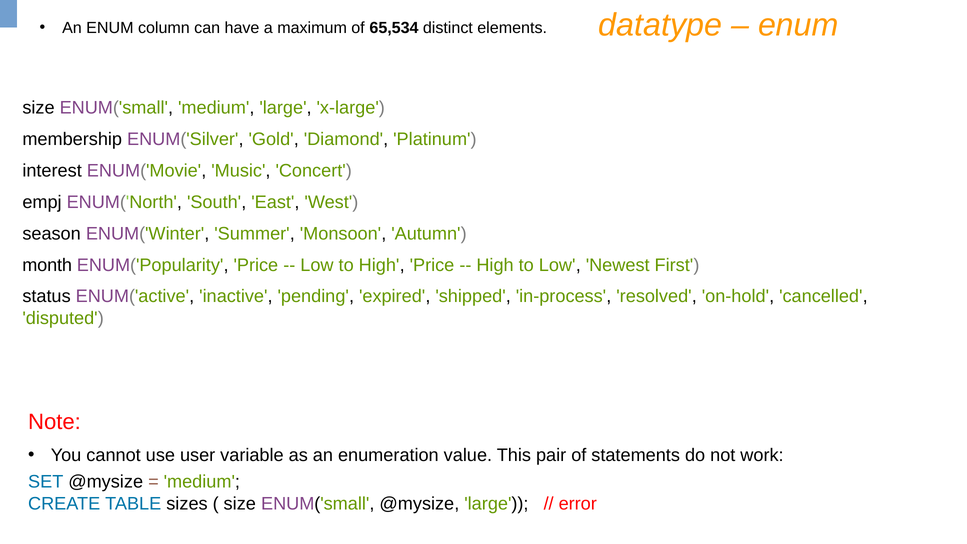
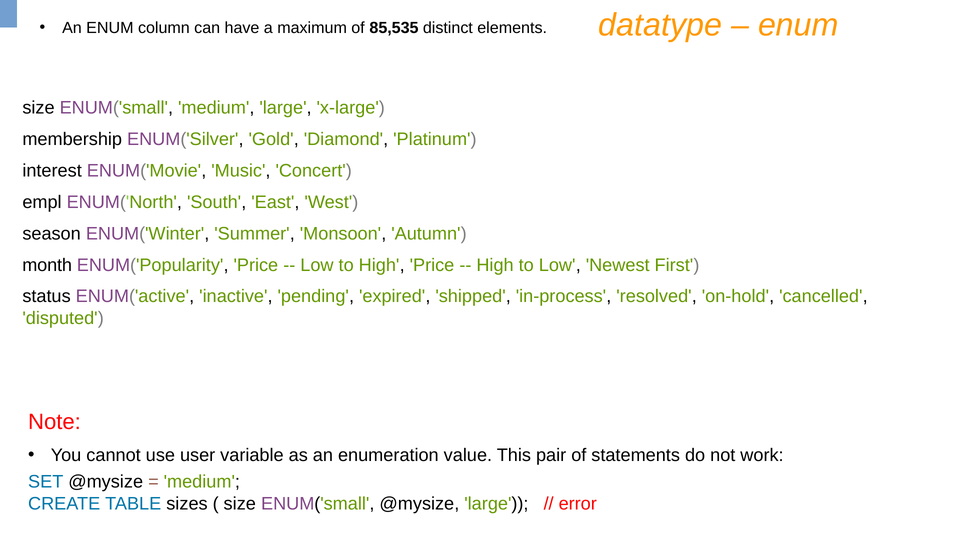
65,534: 65,534 -> 85,535 (394, 28)
empj: empj -> empl (42, 202)
